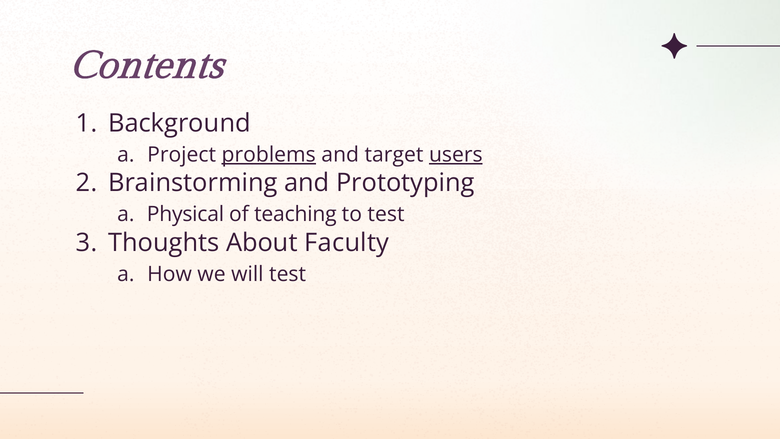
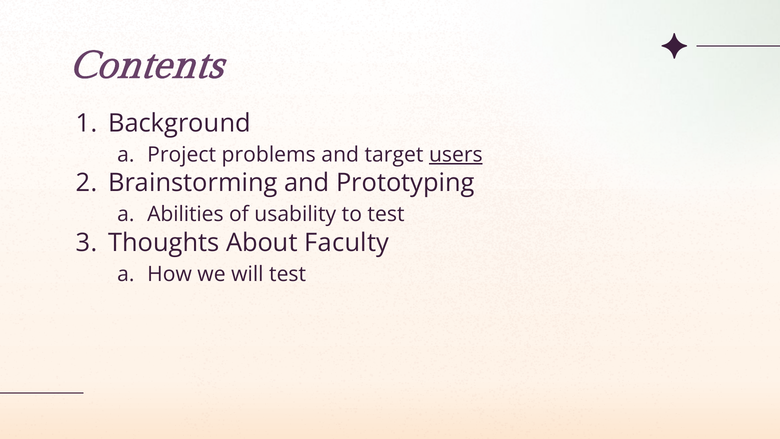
problems underline: present -> none (269, 155)
Physical: Physical -> Abilities (185, 214)
teaching: teaching -> usability (295, 214)
